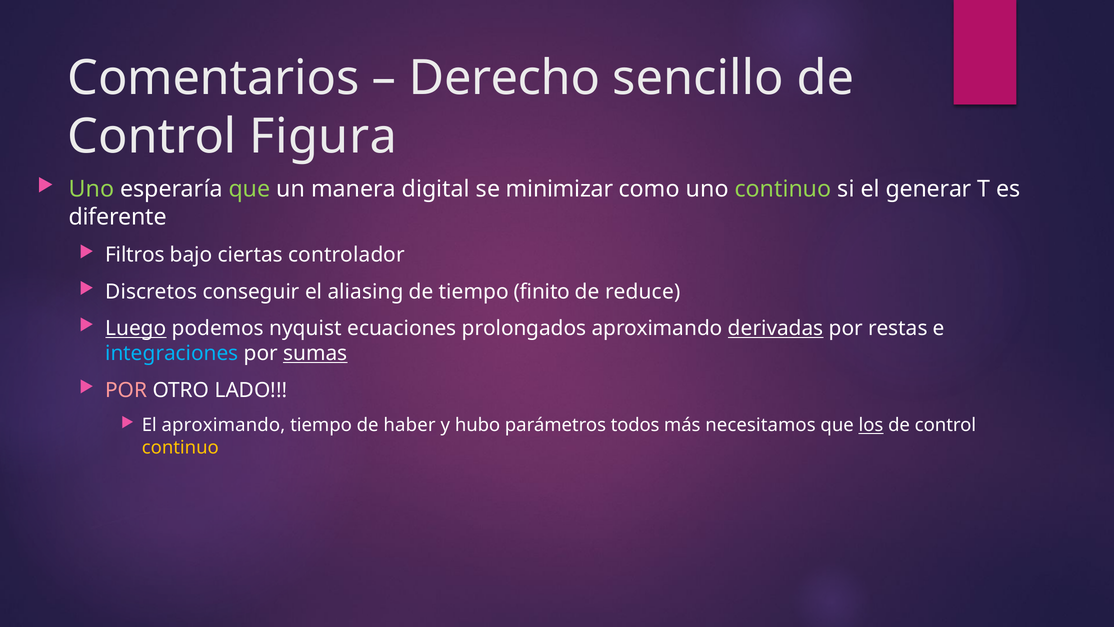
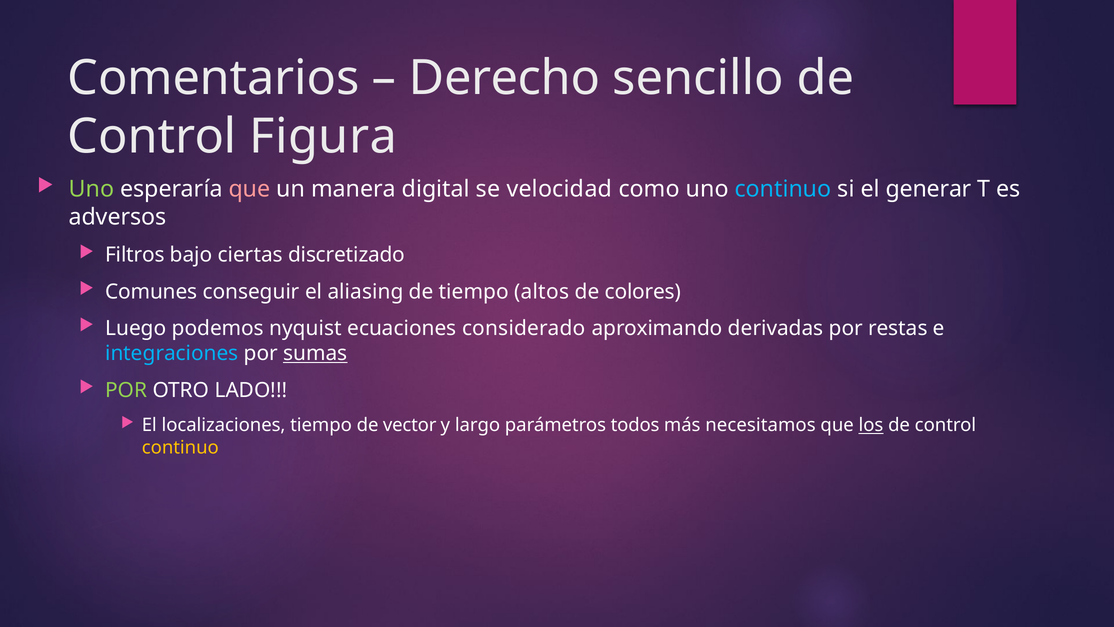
que colour: light green -> pink (250, 189)
minimizar: minimizar -> velocidad (559, 189)
continuo colour: light green -> light blue (783, 189)
diferente: diferente -> adversos (118, 217)
controlador: controlador -> discretizado (347, 255)
Discretos: Discretos -> Comunes (151, 292)
finito: finito -> altos (542, 292)
reduce: reduce -> colores (643, 292)
Luego underline: present -> none (136, 328)
prolongados: prolongados -> considerado (524, 328)
derivadas underline: present -> none (776, 328)
POR colour: pink -> light green (126, 390)
El aproximando: aproximando -> localizaciones (223, 425)
haber: haber -> vector (410, 425)
hubo: hubo -> largo (478, 425)
